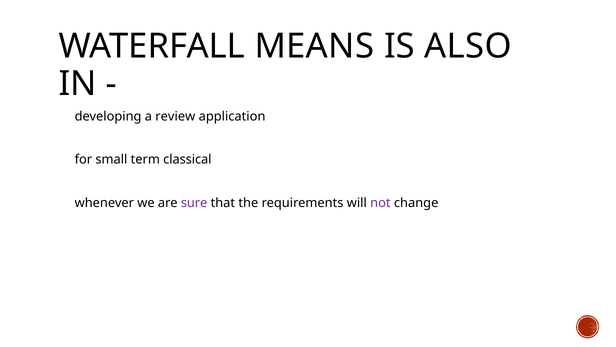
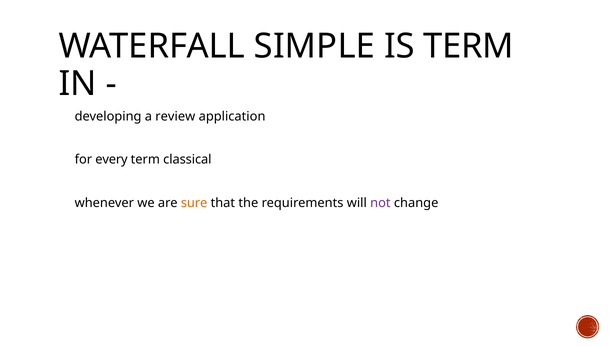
MEANS: MEANS -> SIMPLE (315, 46)
IS ALSO: ALSO -> TERM (469, 46)
small: small -> every (111, 160)
sure colour: purple -> orange (194, 203)
